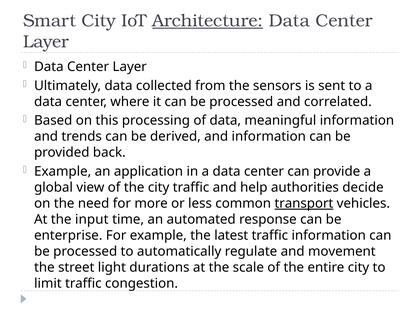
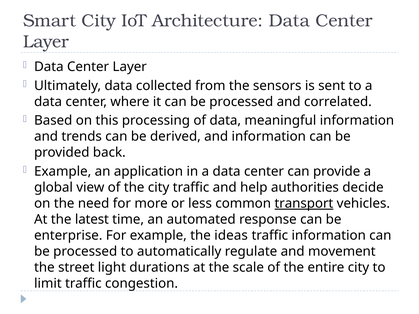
Architecture underline: present -> none (208, 21)
input: input -> latest (92, 220)
latest: latest -> ideas (231, 236)
